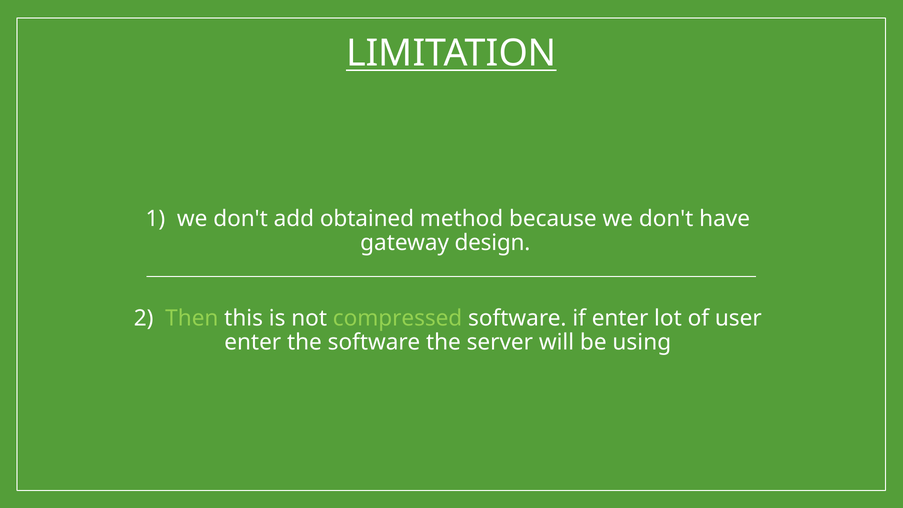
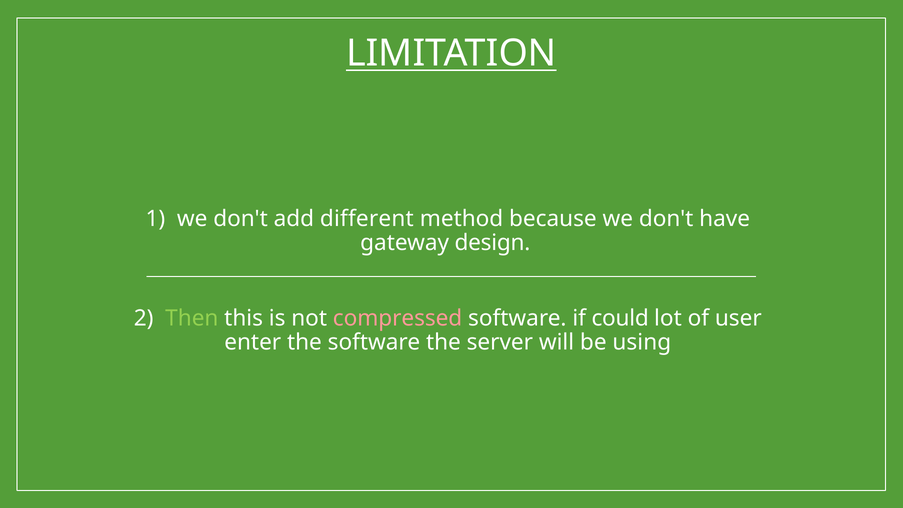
obtained: obtained -> different (367, 219)
compressed colour: light green -> pink (398, 318)
if enter: enter -> could (620, 318)
